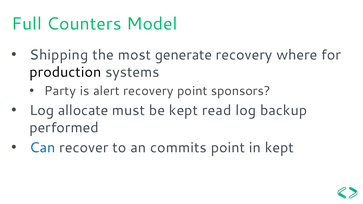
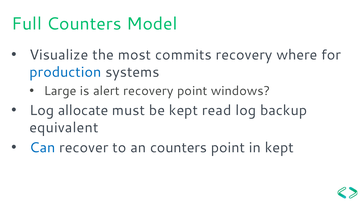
Shipping: Shipping -> Visualize (59, 55)
generate: generate -> commits (183, 55)
production colour: black -> blue (65, 72)
Party: Party -> Large (60, 91)
sponsors: sponsors -> windows (241, 91)
performed: performed -> equivalent (64, 128)
an commits: commits -> counters (179, 148)
